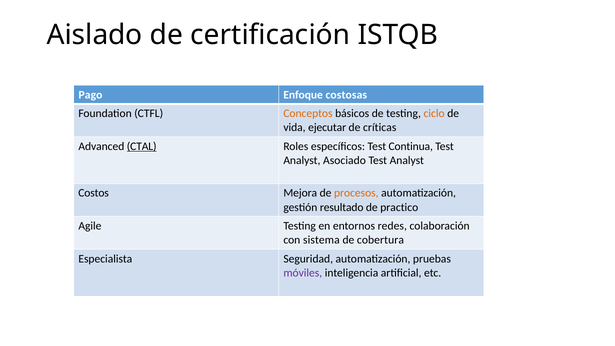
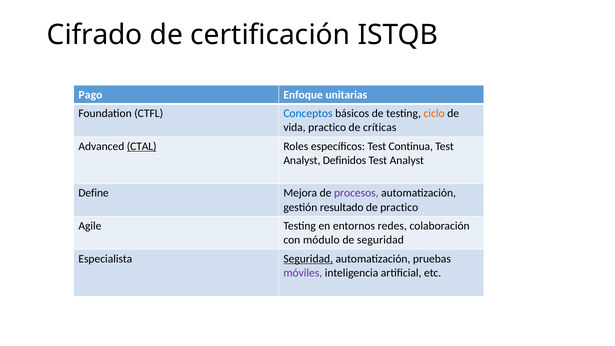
Aislado: Aislado -> Cifrado (95, 35)
costosas: costosas -> unitarias (346, 95)
Conceptos colour: orange -> blue (308, 113)
vida ejecutar: ejecutar -> practico (327, 128)
Asociado: Asociado -> Definidos (345, 160)
Costos: Costos -> Define (94, 193)
procesos colour: orange -> purple (356, 193)
sistema: sistema -> módulo (321, 240)
de cobertura: cobertura -> seguridad (380, 240)
Seguridad underline: none -> present (308, 259)
